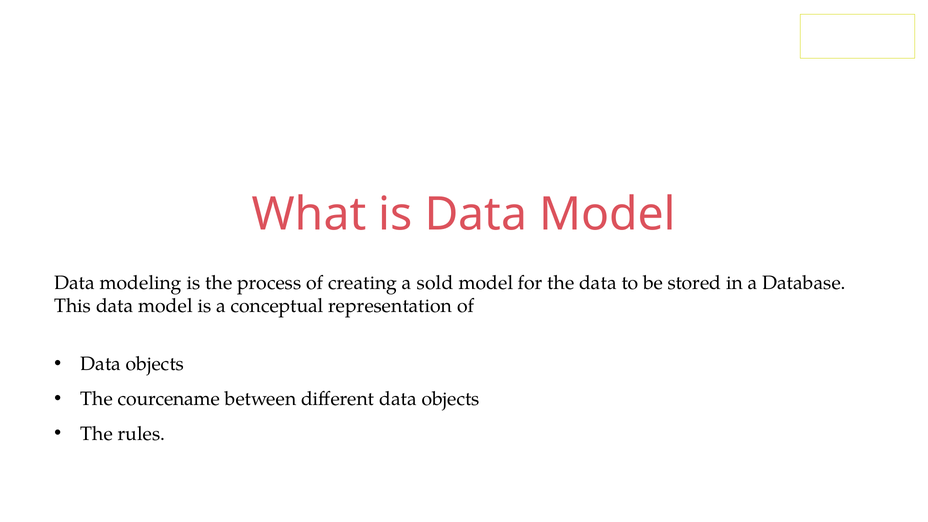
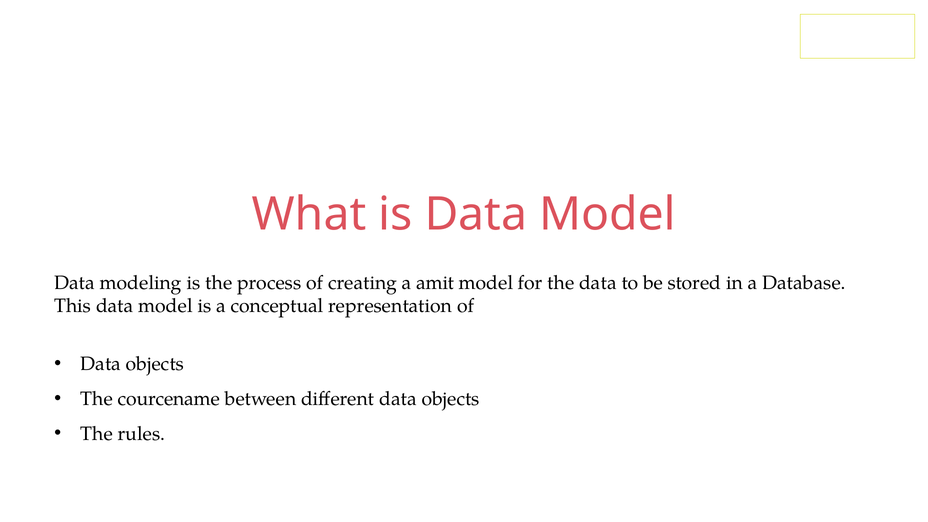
sold: sold -> amit (435, 283)
